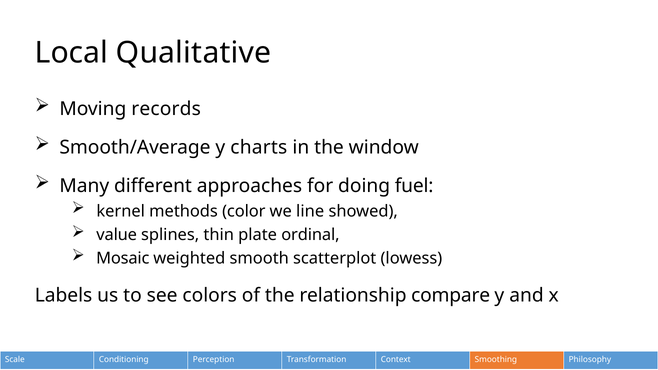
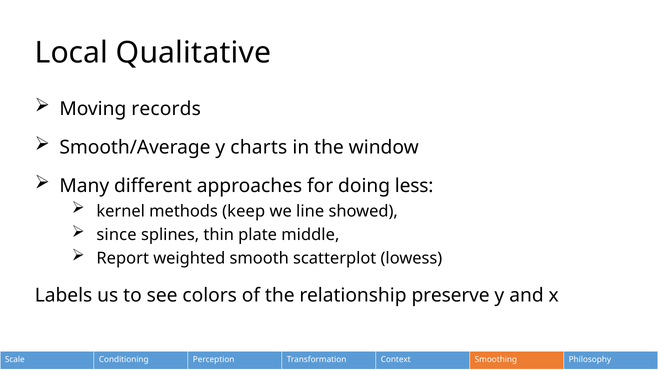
fuel: fuel -> less (414, 186)
color: color -> keep (244, 211)
value: value -> since (117, 235)
ordinal: ordinal -> middle (310, 235)
Mosaic: Mosaic -> Report (123, 259)
compare: compare -> preserve (451, 296)
